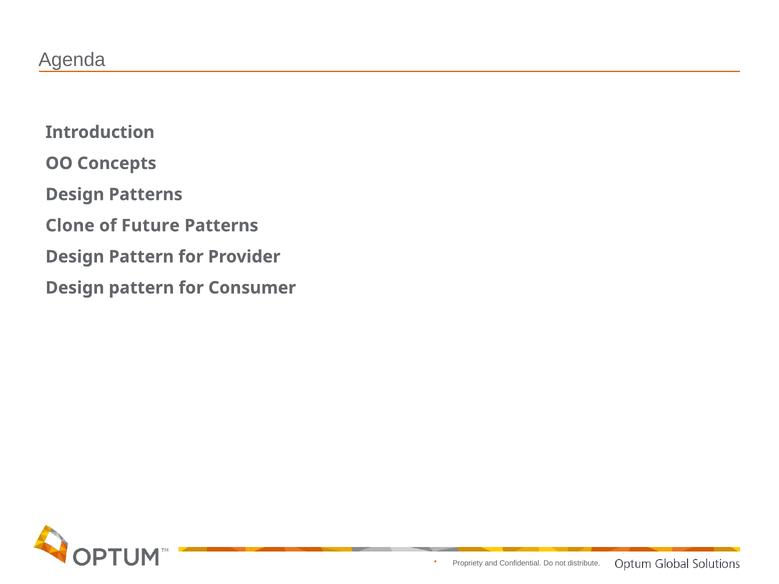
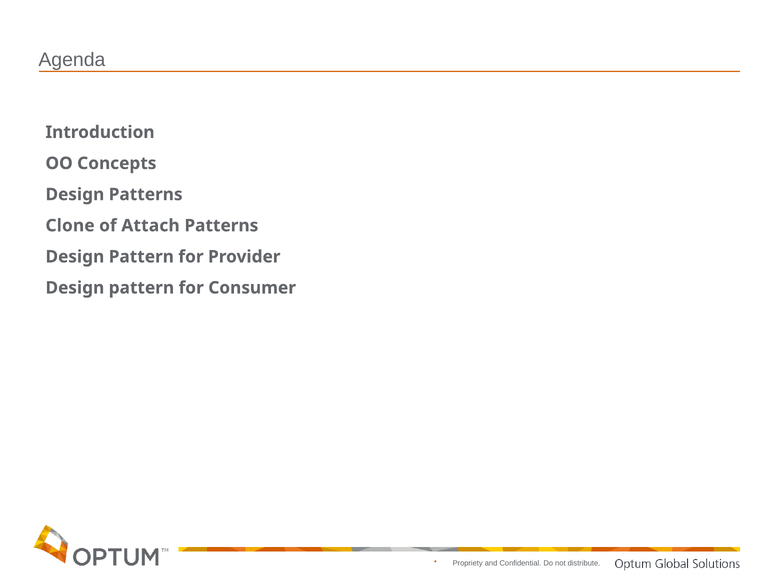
Future: Future -> Attach (150, 226)
